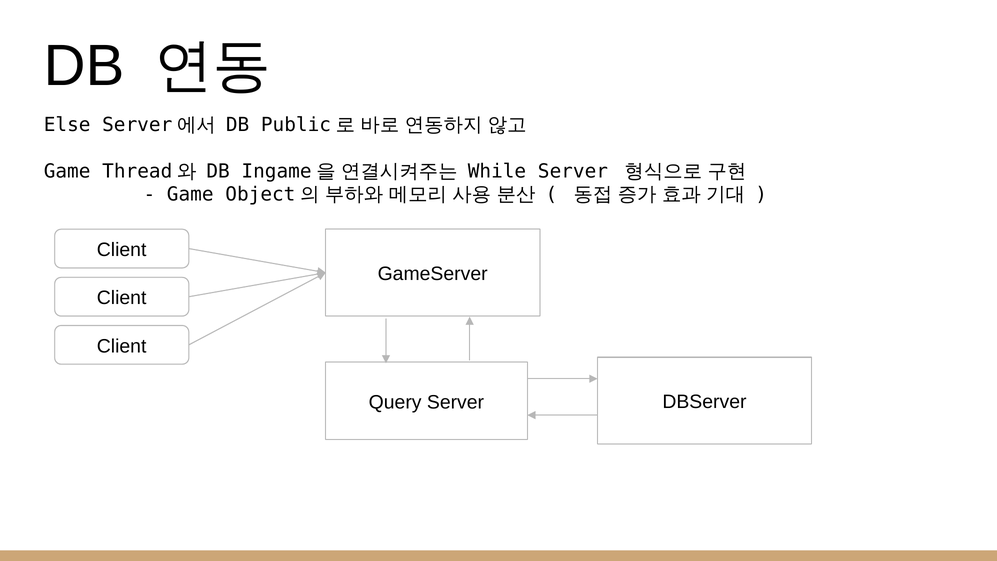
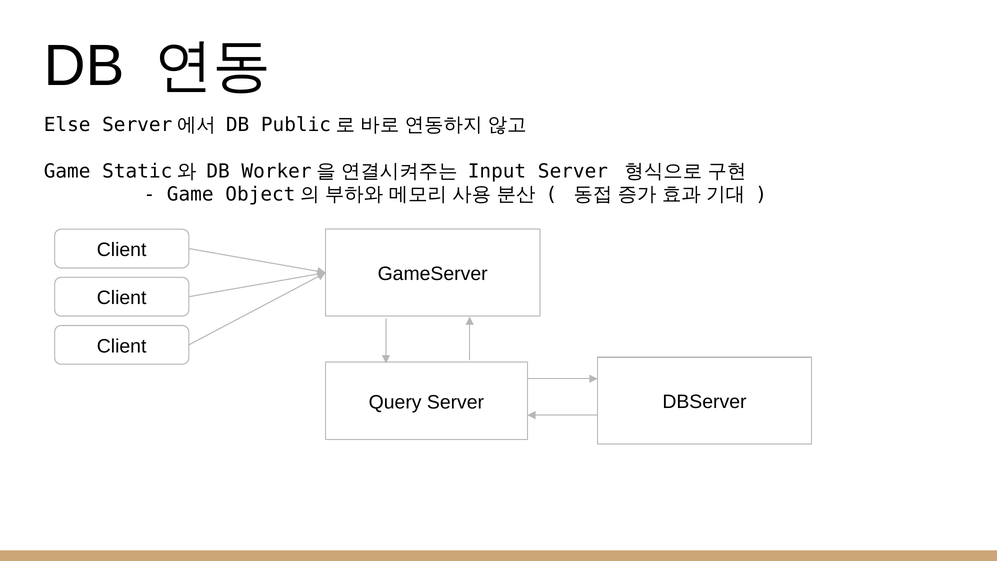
Thread: Thread -> Static (137, 171)
Ingame: Ingame -> Worker (277, 171)
While: While -> Input (497, 171)
